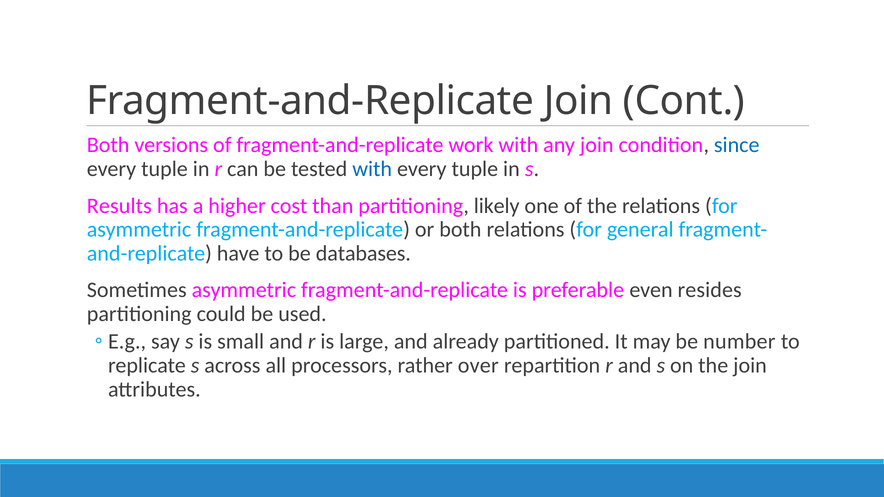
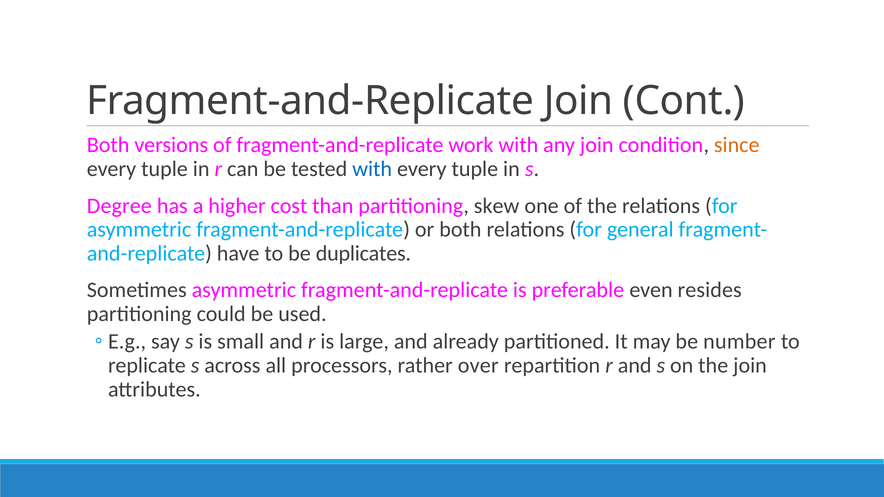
since colour: blue -> orange (737, 145)
Results: Results -> Degree (119, 206)
likely: likely -> skew (497, 206)
databases: databases -> duplicates (363, 254)
